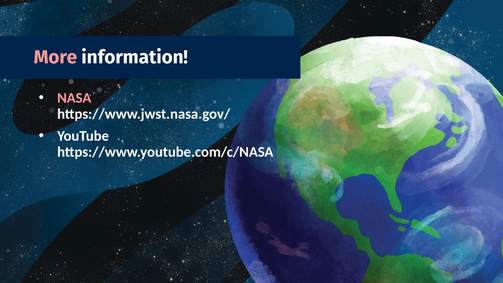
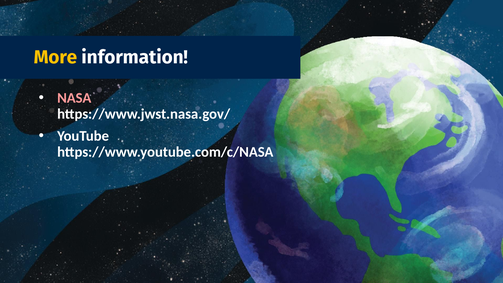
More colour: pink -> yellow (56, 57)
